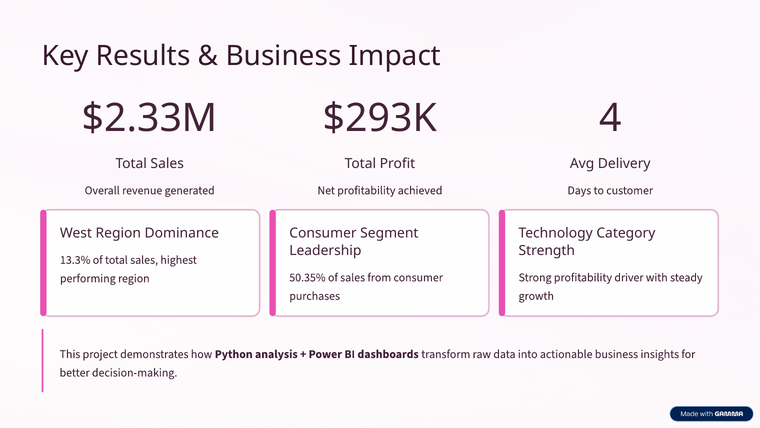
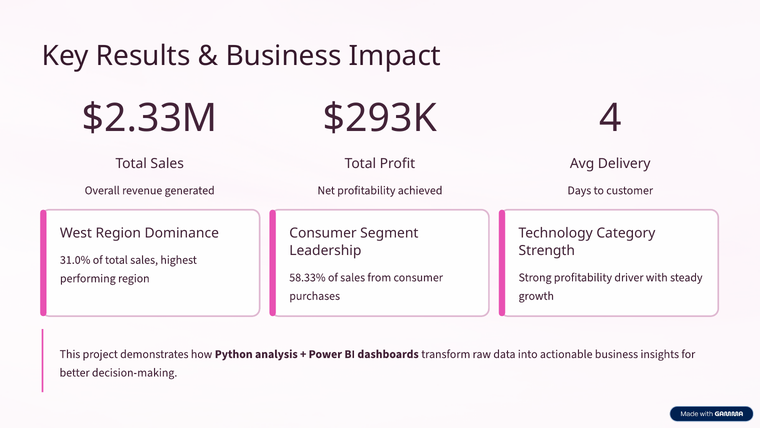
13.3%: 13.3% -> 31.0% (75, 260)
50.35%: 50.35% -> 58.33% (307, 277)
